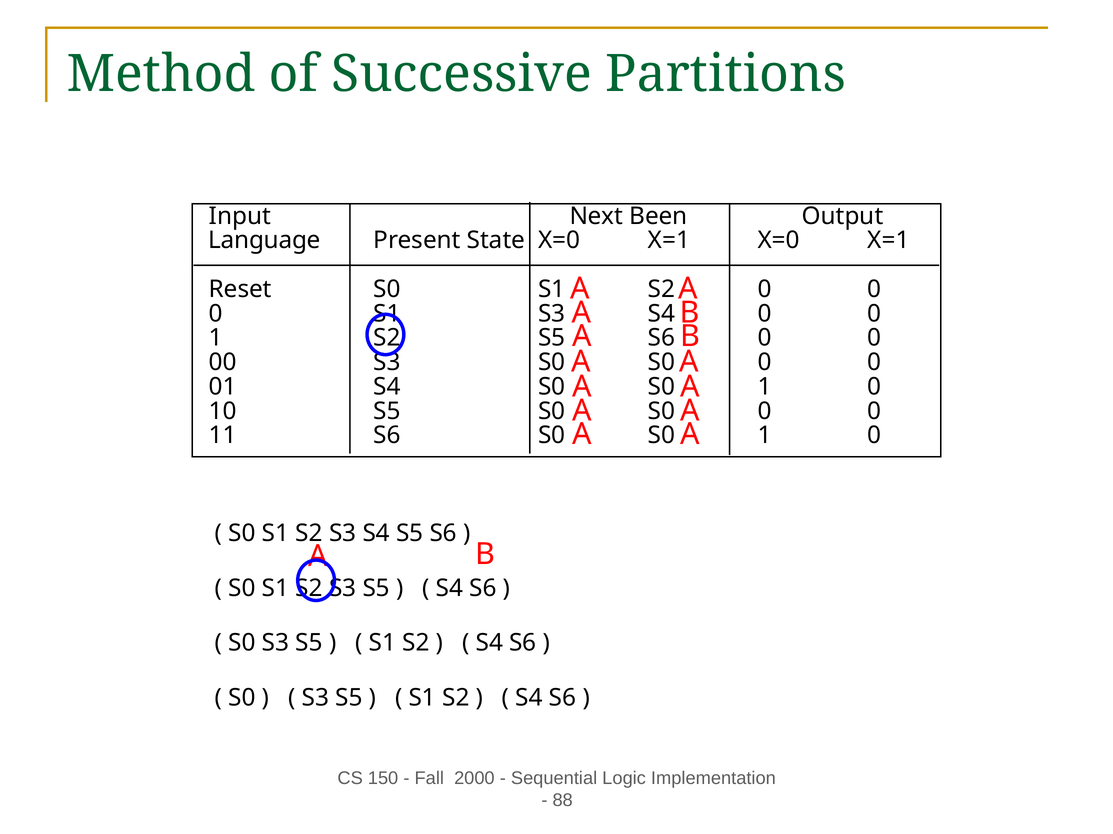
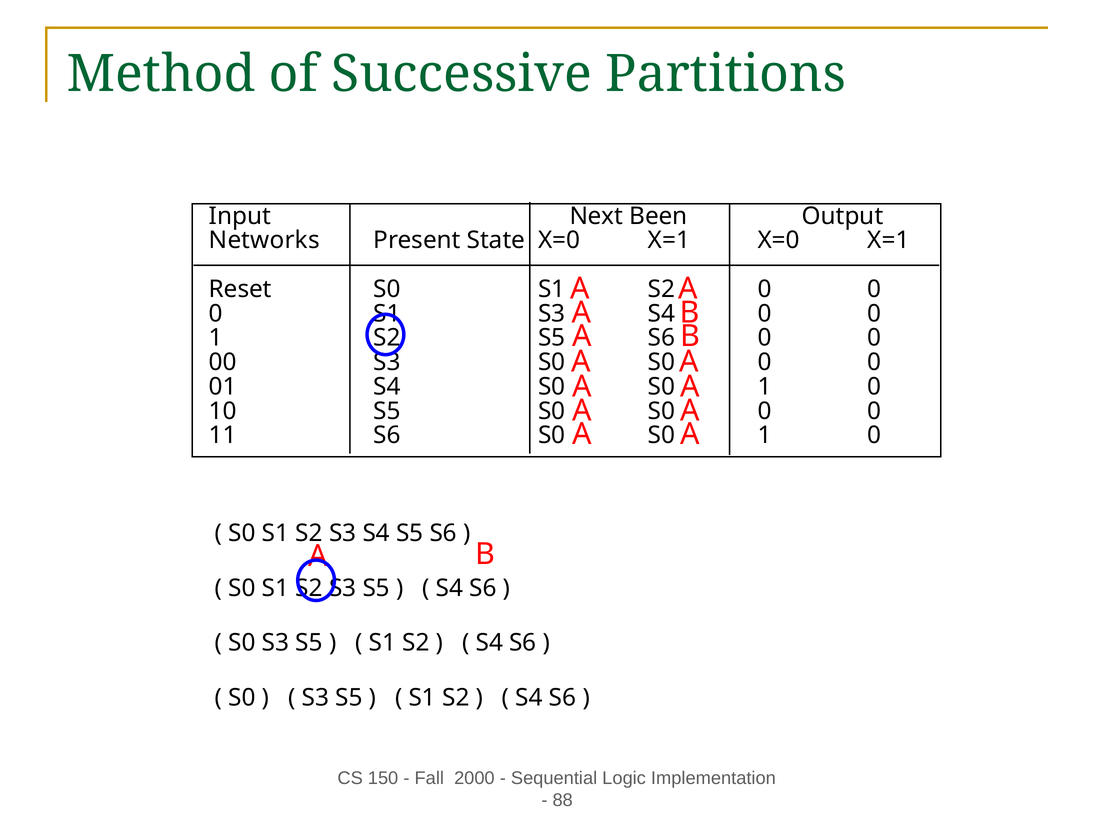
Language: Language -> Networks (264, 240)
